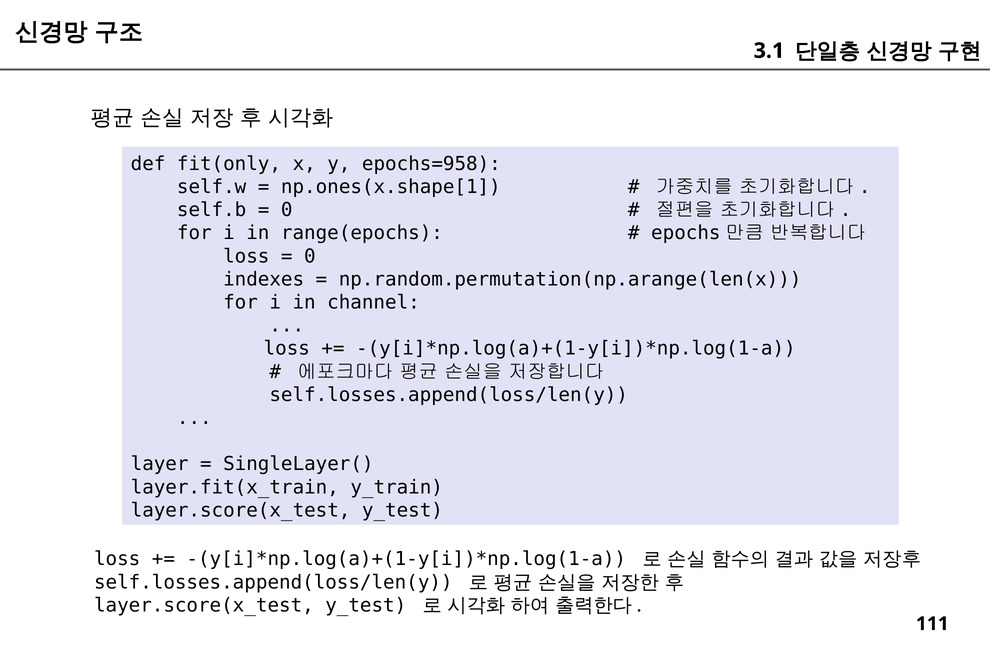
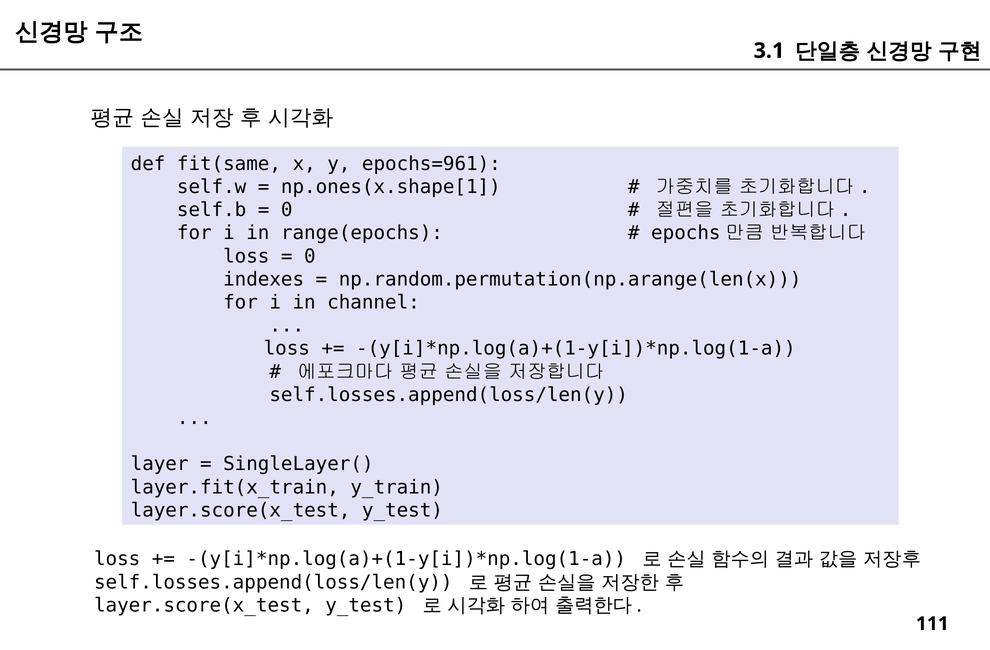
fit(only: fit(only -> fit(same (229, 164)
epochs=958: epochs=958 -> epochs=961 (431, 164)
